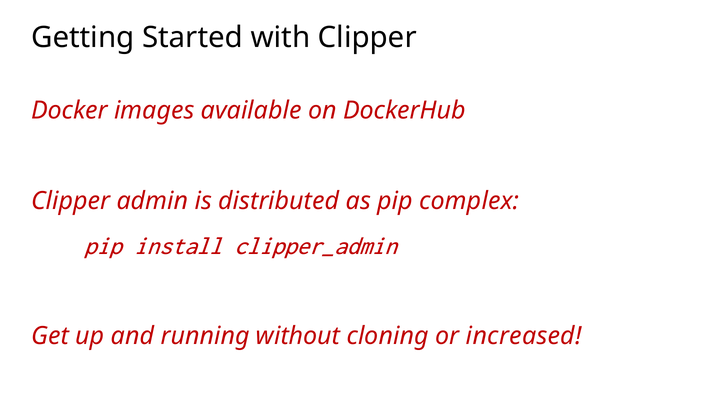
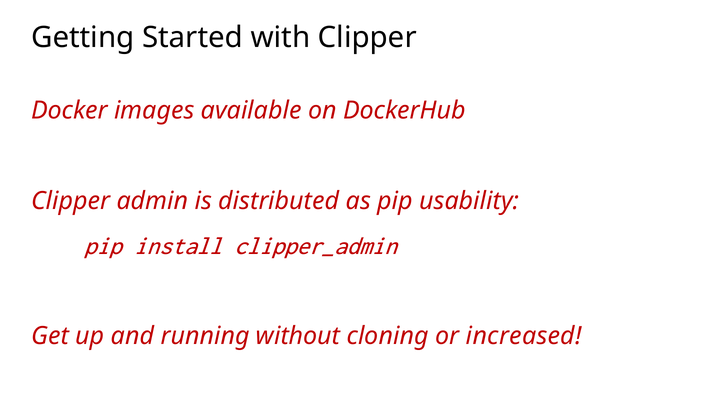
complex: complex -> usability (469, 201)
